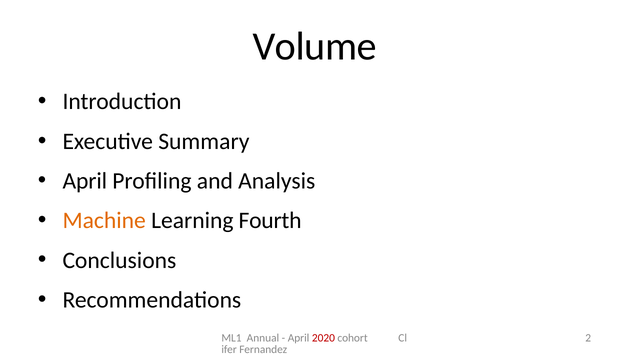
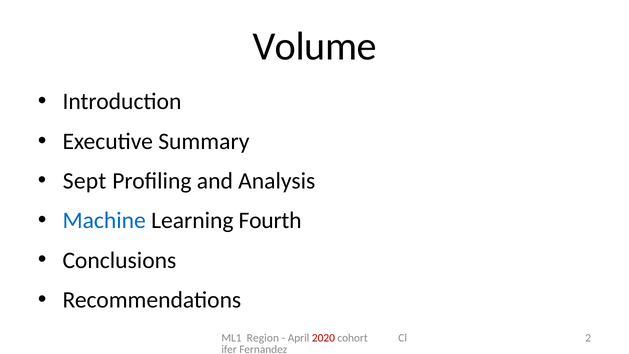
April: April -> Sept (85, 181)
Machine colour: orange -> blue (104, 220)
Annual: Annual -> Region (263, 338)
